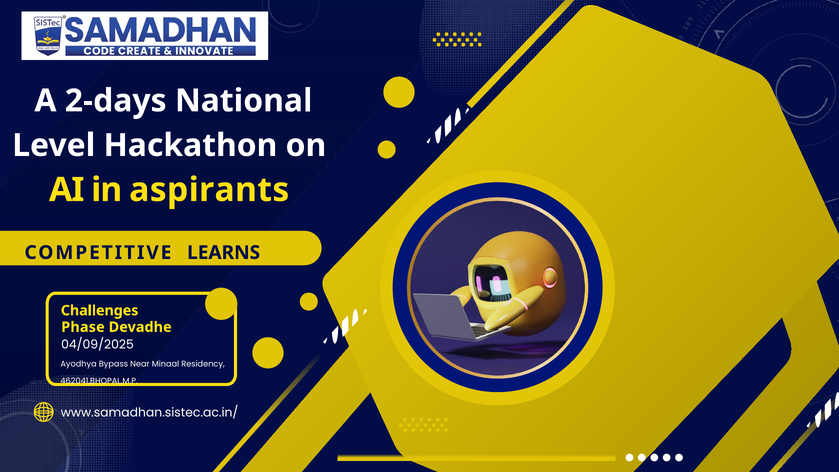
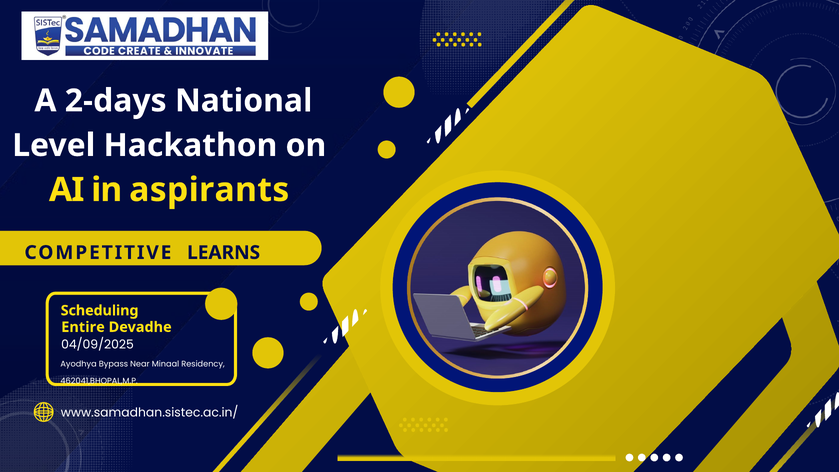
Challenges: Challenges -> Scheduling (100, 311)
Phase: Phase -> Entire (83, 327)
